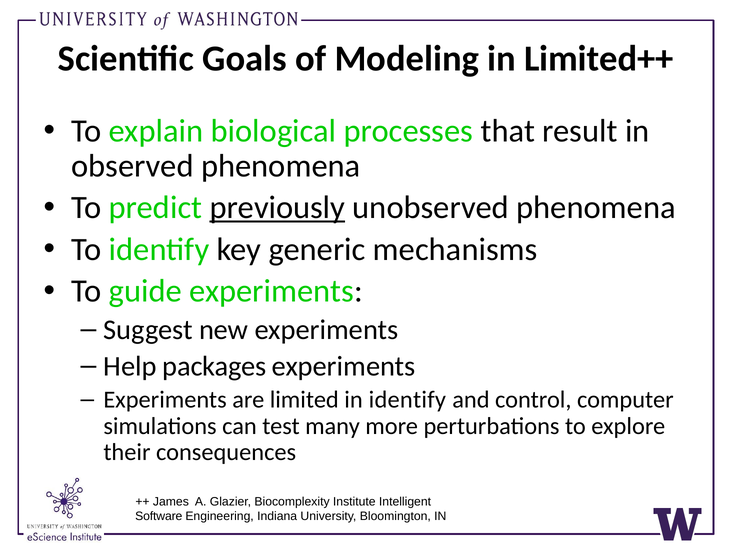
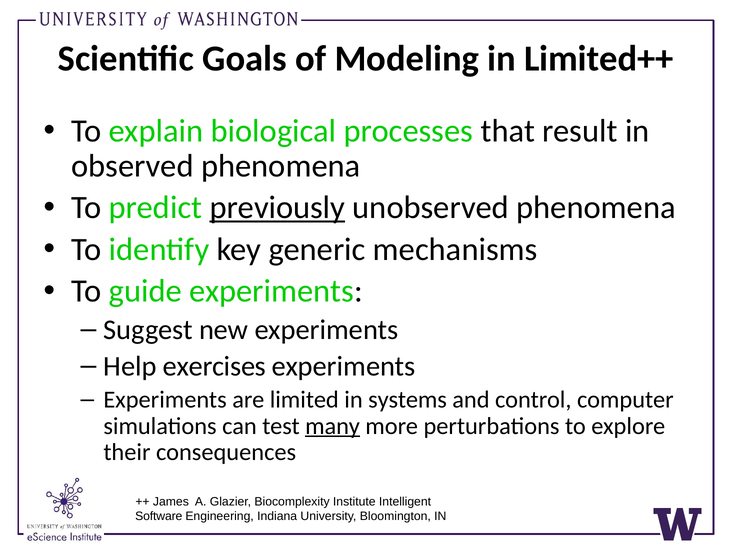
packages: packages -> exercises (214, 366)
in identify: identify -> systems (408, 400)
many underline: none -> present (333, 426)
